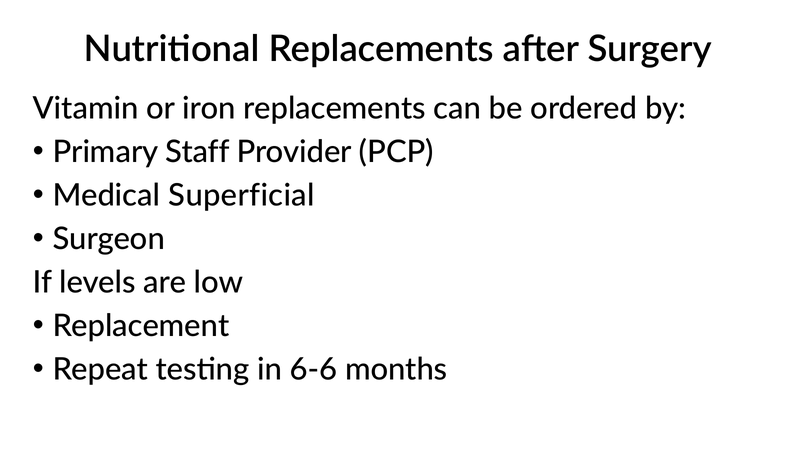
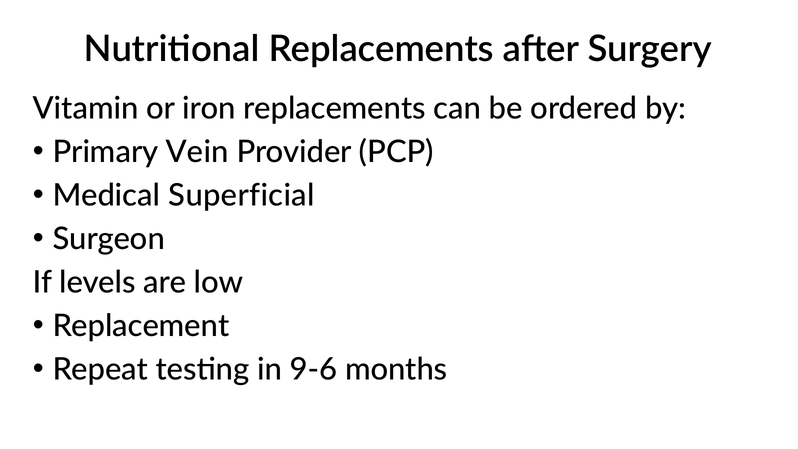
Staff: Staff -> Vein (197, 152)
6-6: 6-6 -> 9-6 (314, 369)
